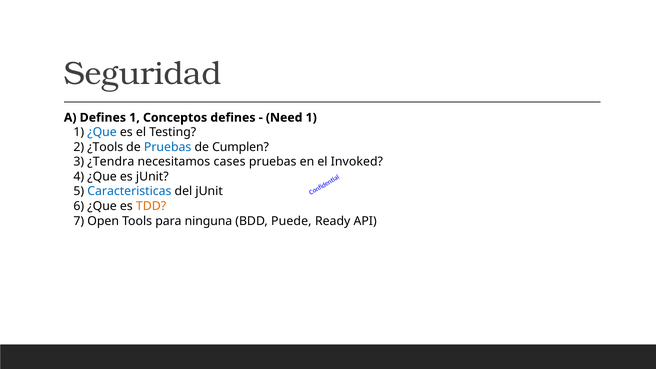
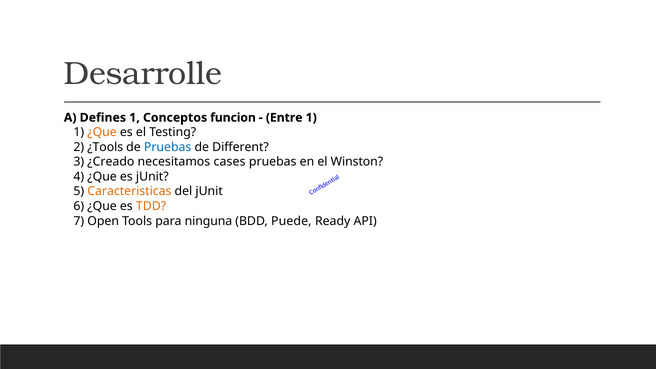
Seguridad: Seguridad -> Desarrolle (143, 73)
Conceptos defines: defines -> funcion (233, 118)
Need: Need -> Entre (284, 118)
¿Que colour: blue -> orange (102, 132)
Cumplen: Cumplen -> Different (240, 147)
¿Tendra: ¿Tendra -> ¿Creado (111, 162)
Invoked: Invoked -> Winston (357, 162)
Caracteristicas colour: blue -> orange (129, 191)
